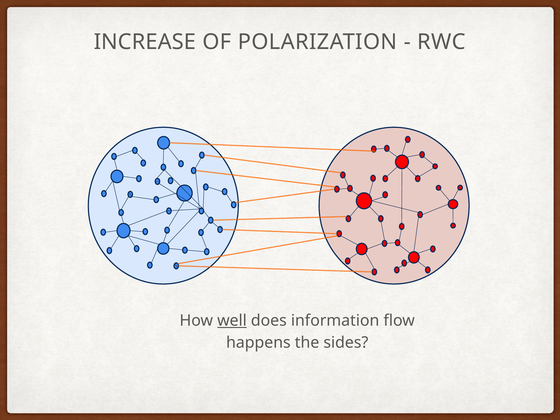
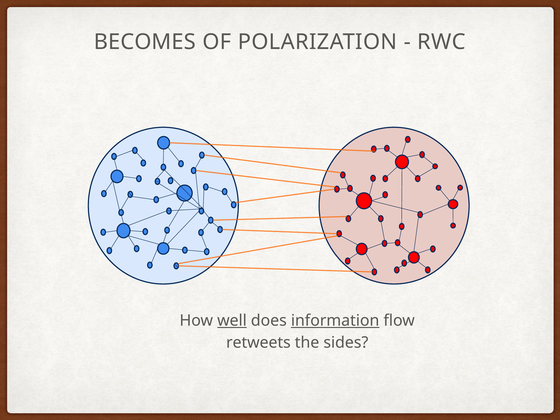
INCREASE: INCREASE -> BECOMES (145, 42)
information underline: none -> present (335, 321)
happens: happens -> retweets (258, 343)
